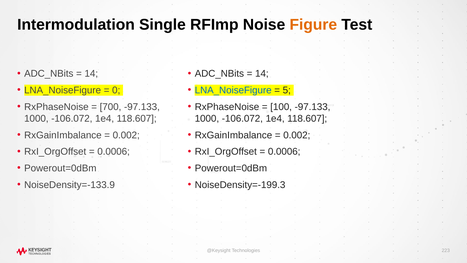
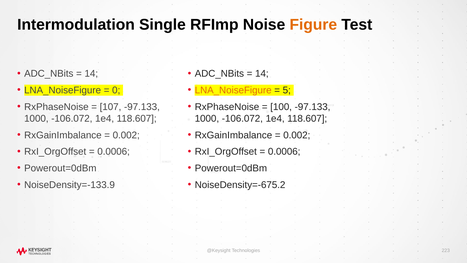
LNA_NoiseFigure colour: blue -> orange (233, 90)
700: 700 -> 107 (111, 107)
NoiseDensity=-199.3: NoiseDensity=-199.3 -> NoiseDensity=-675.2 (240, 185)
